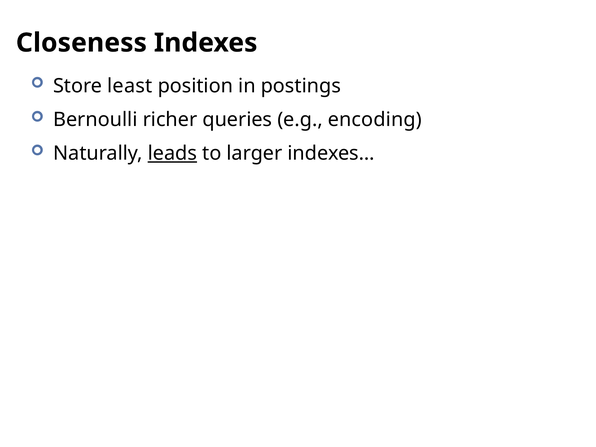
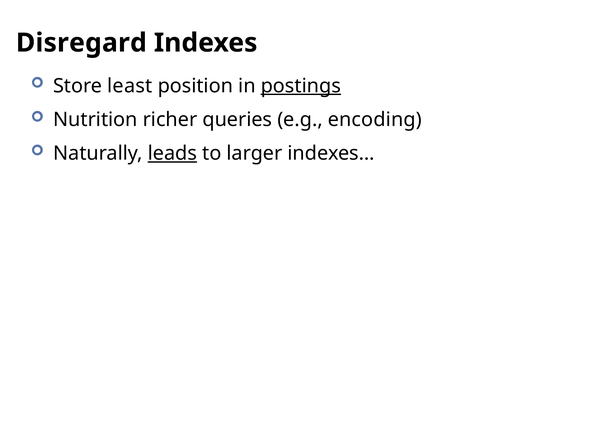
Closeness: Closeness -> Disregard (81, 43)
postings underline: none -> present (301, 86)
Bernoulli: Bernoulli -> Nutrition (95, 120)
